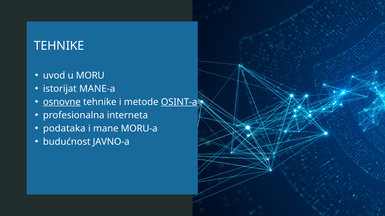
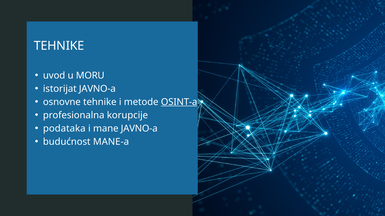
istorijat MANE-a: MANE-a -> JAVNO-a (97, 89)
osnovne underline: present -> none (62, 102)
interneta: interneta -> korupcije (127, 116)
mane MORU-a: MORU-a -> JAVNO-a (139, 129)
JAVNO-a: JAVNO-a -> MANE-a (111, 142)
